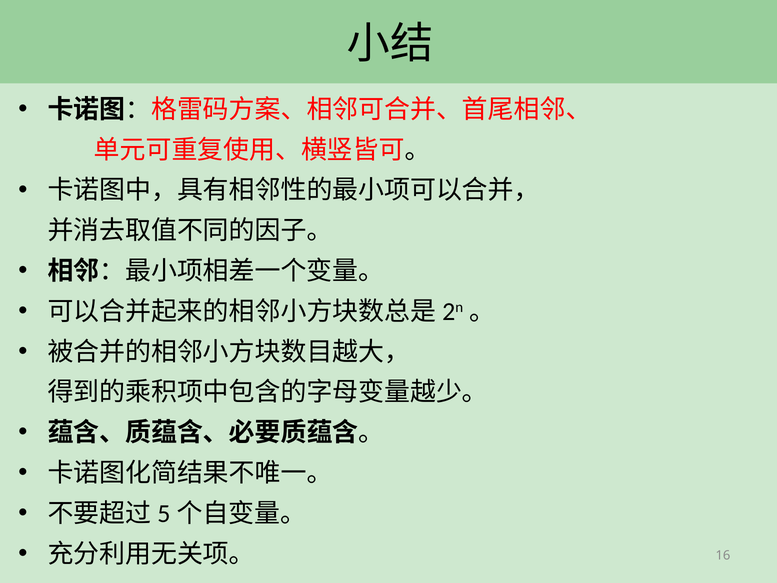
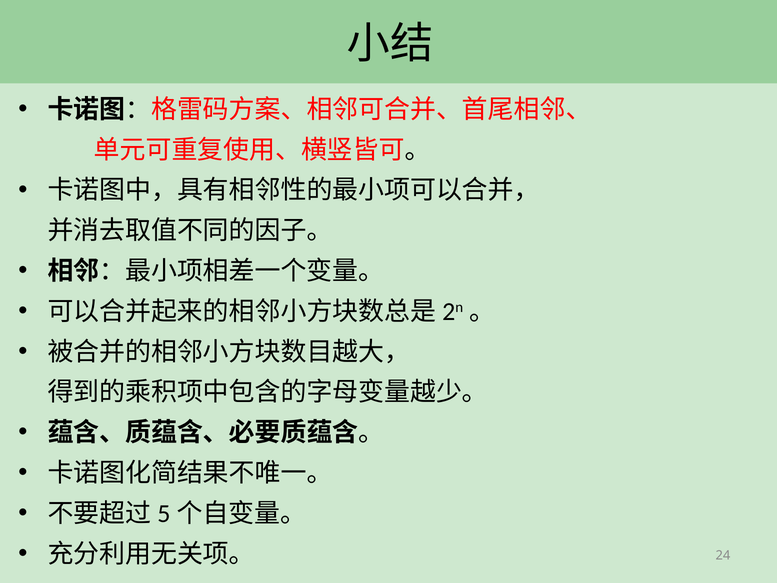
16: 16 -> 24 (723, 555)
